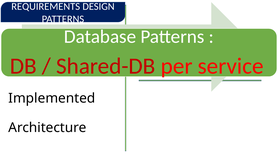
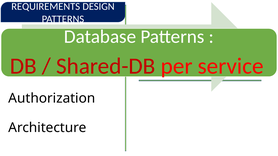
Implemented: Implemented -> Authorization (52, 99)
